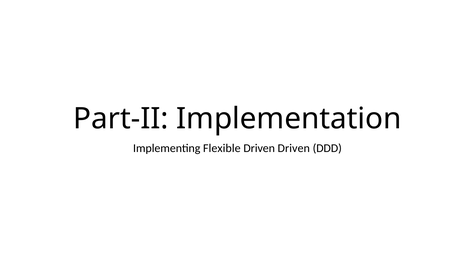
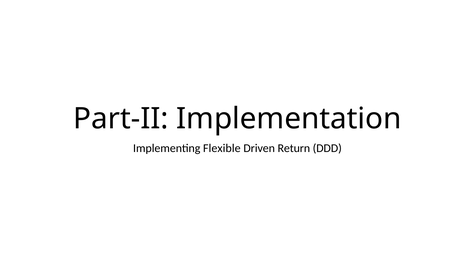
Driven Driven: Driven -> Return (294, 148)
